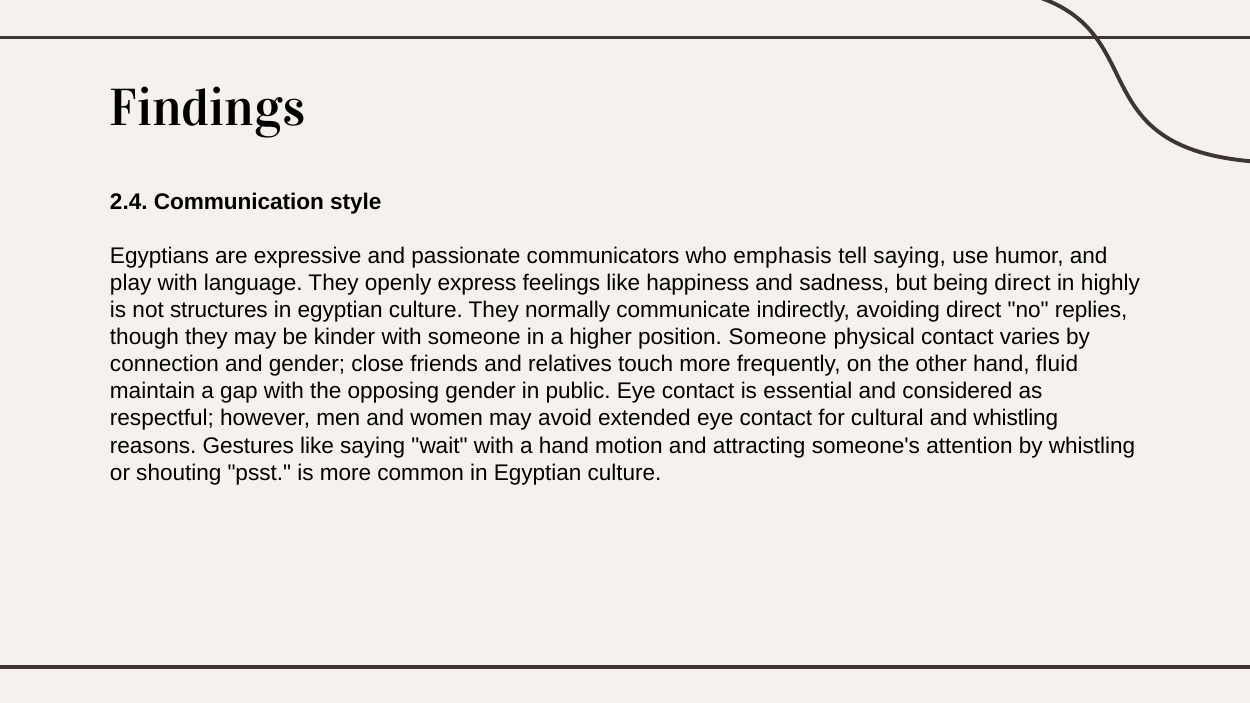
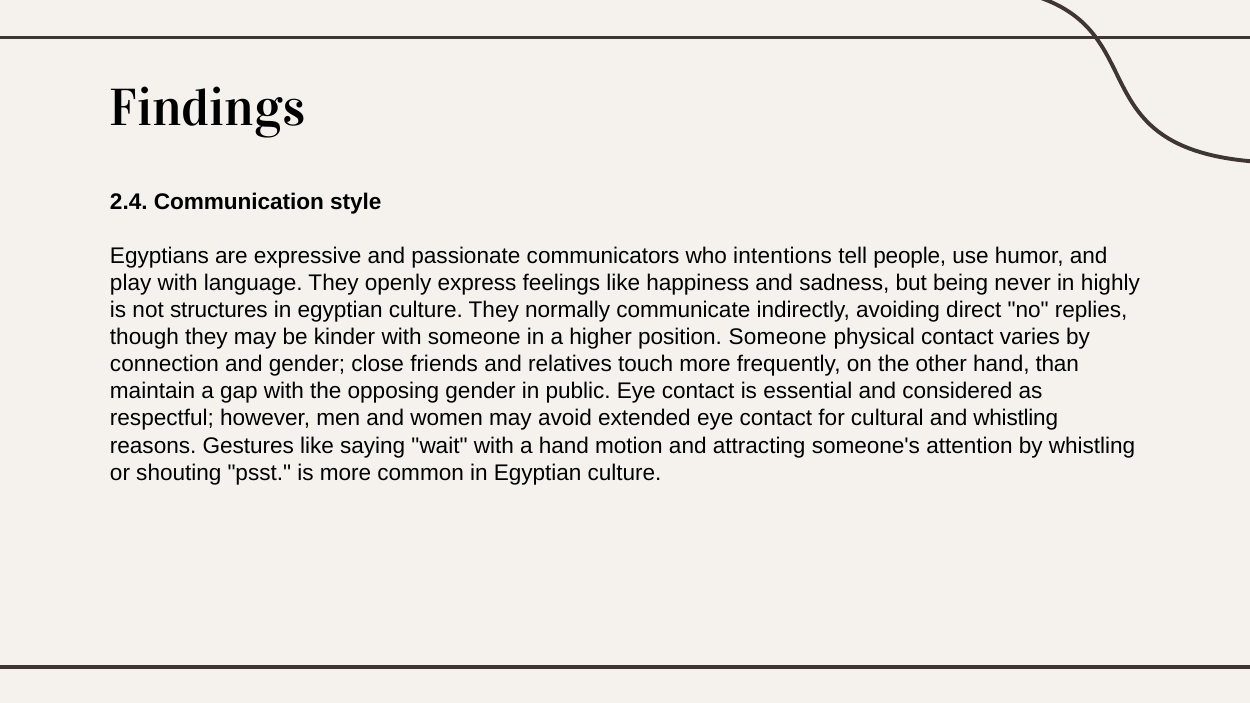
emphasis: emphasis -> intentions (783, 256)
tell saying: saying -> people (910, 256)
being direct: direct -> never (1023, 283)
fluid: fluid -> than (1057, 364)
